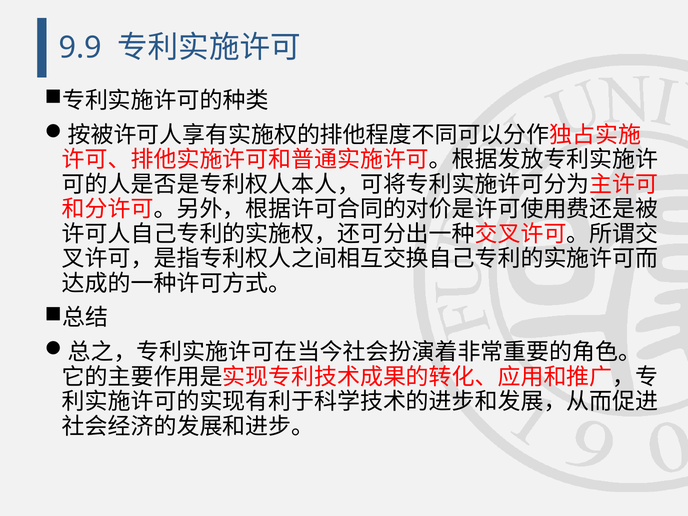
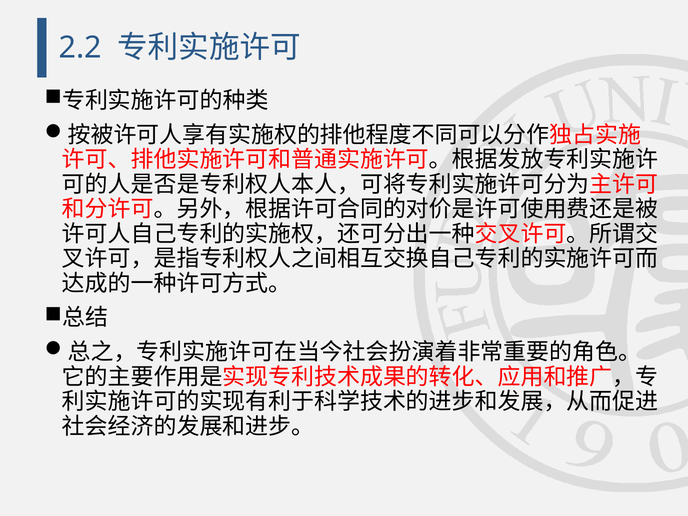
9.9: 9.9 -> 2.2 (80, 48)
